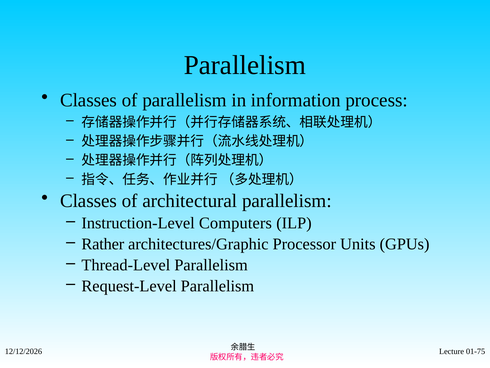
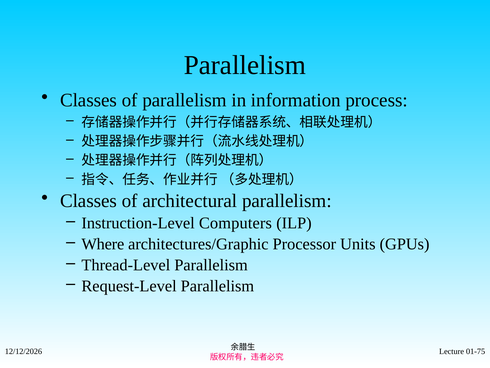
Rather: Rather -> Where (103, 244)
